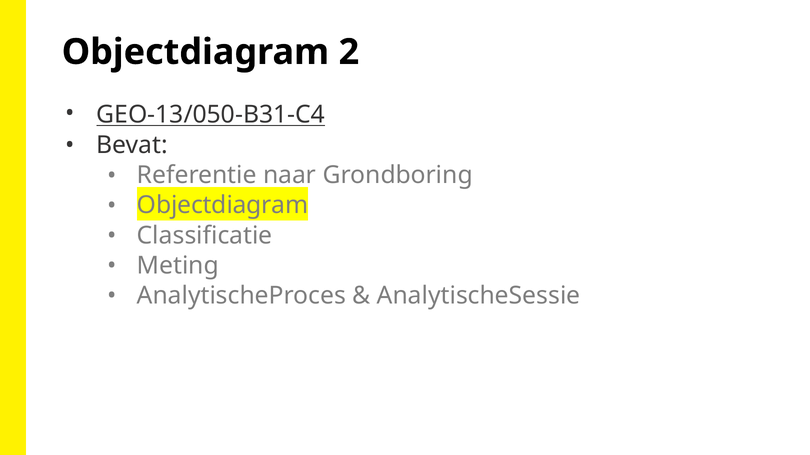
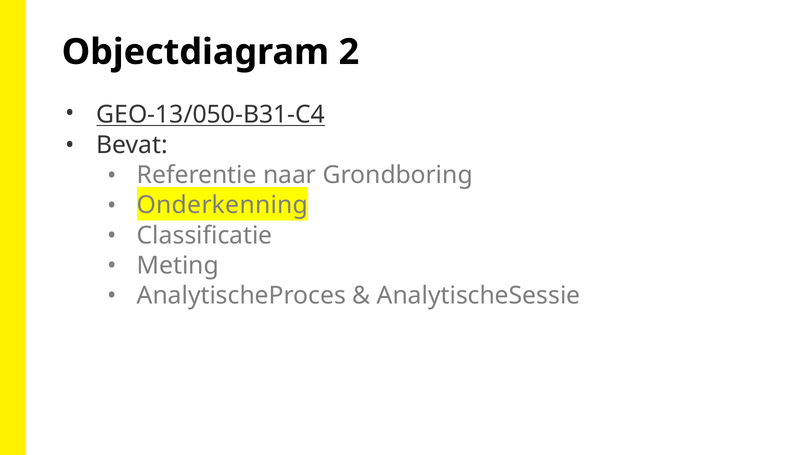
Objectdiagram: Objectdiagram -> Onderkenning (222, 206)
